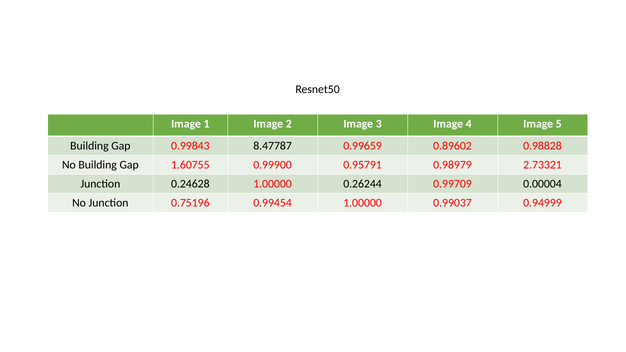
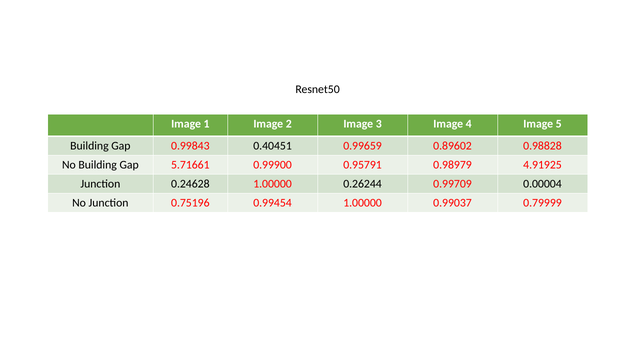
8.47787: 8.47787 -> 0.40451 (273, 146)
1.60755: 1.60755 -> 5.71661 (190, 165)
2.73321: 2.73321 -> 4.91925 (542, 165)
0.94999: 0.94999 -> 0.79999 (542, 203)
